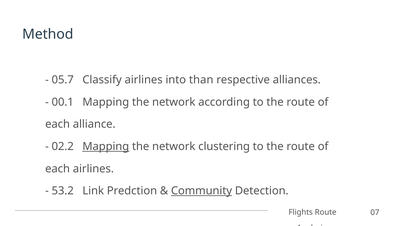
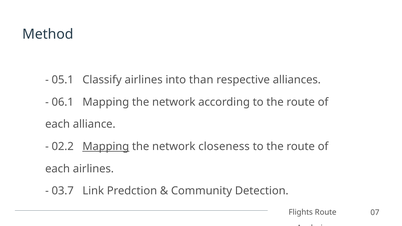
05.7: 05.7 -> 05.1 (63, 80)
00.1: 00.1 -> 06.1 (63, 102)
clustering: clustering -> closeness (224, 147)
53.2: 53.2 -> 03.7 (63, 191)
Community underline: present -> none (202, 191)
